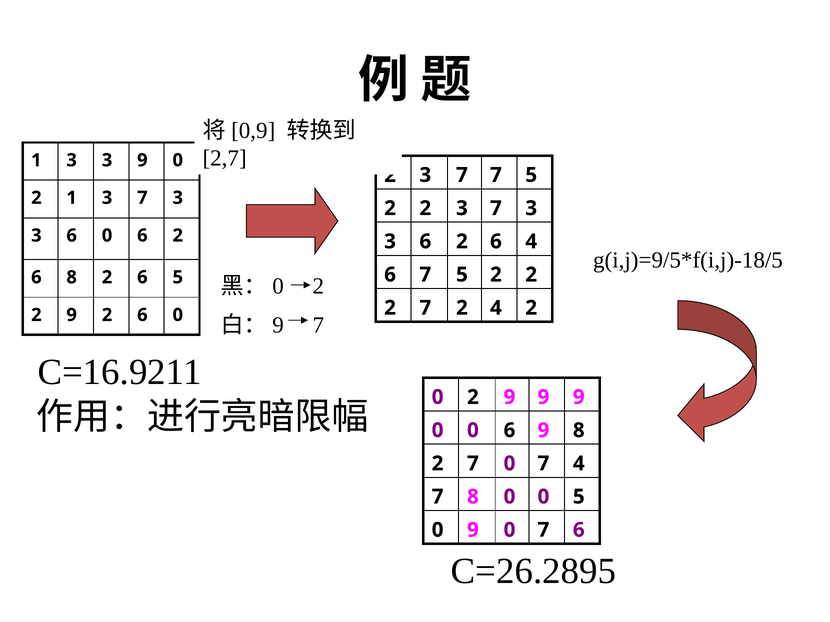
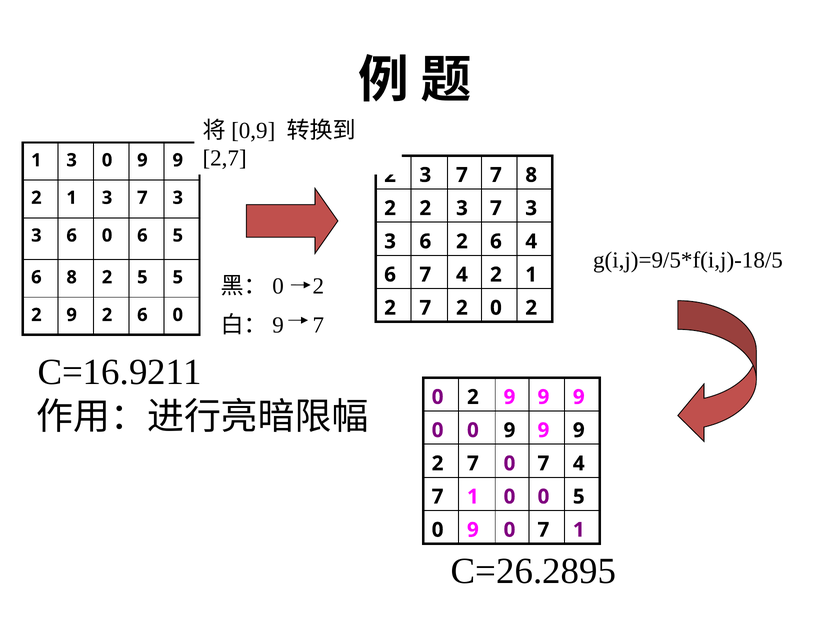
1 3 3: 3 -> 0 (107, 160)
0: 0 -> 9 (178, 160)
7 7 5: 5 -> 8 (531, 175)
0 6 2: 2 -> 5 (178, 236)
6 7 5: 5 -> 4 (462, 275)
2: 2 -> 1 (531, 275)
8 2 6: 6 -> 5 (142, 277)
7 2 4: 4 -> 0 (496, 308)
0 0 6: 6 -> 9 (509, 431)
8: 8 -> 9 (579, 431)
8: 8 -> 1 (473, 497)
0 7 6: 6 -> 1 (579, 530)
